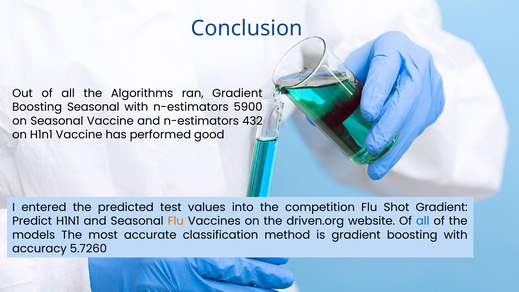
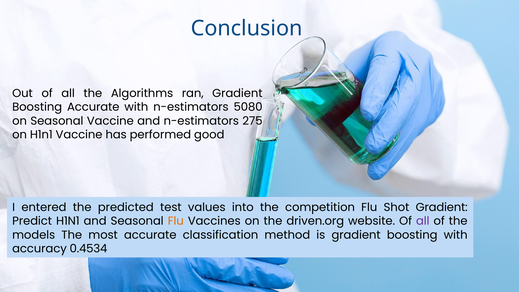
Boosting Seasonal: Seasonal -> Accurate (93, 107)
5900: 5900 -> 5080 (248, 107)
432: 432 -> 275 (252, 121)
all colour: blue -> purple (423, 221)
5.7260: 5.7260 -> 0.4534 (88, 249)
